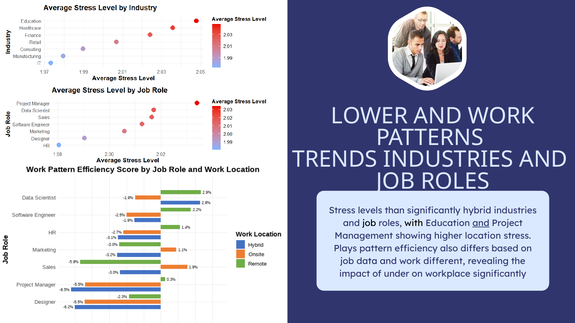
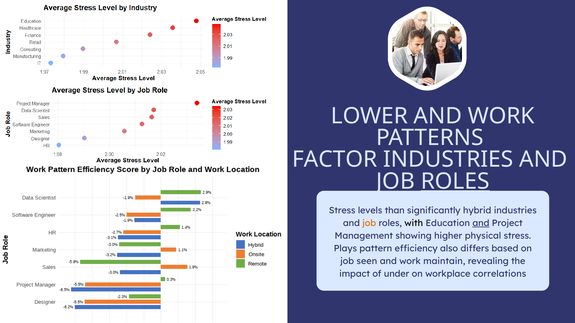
TRENDS: TRENDS -> FACTOR (335, 160)
ROLES underline: none -> present (455, 181)
job colour: black -> orange (369, 223)
location: location -> physical (483, 236)
data: data -> seen (367, 261)
different: different -> maintain (444, 261)
workplace significantly: significantly -> correlations (500, 274)
